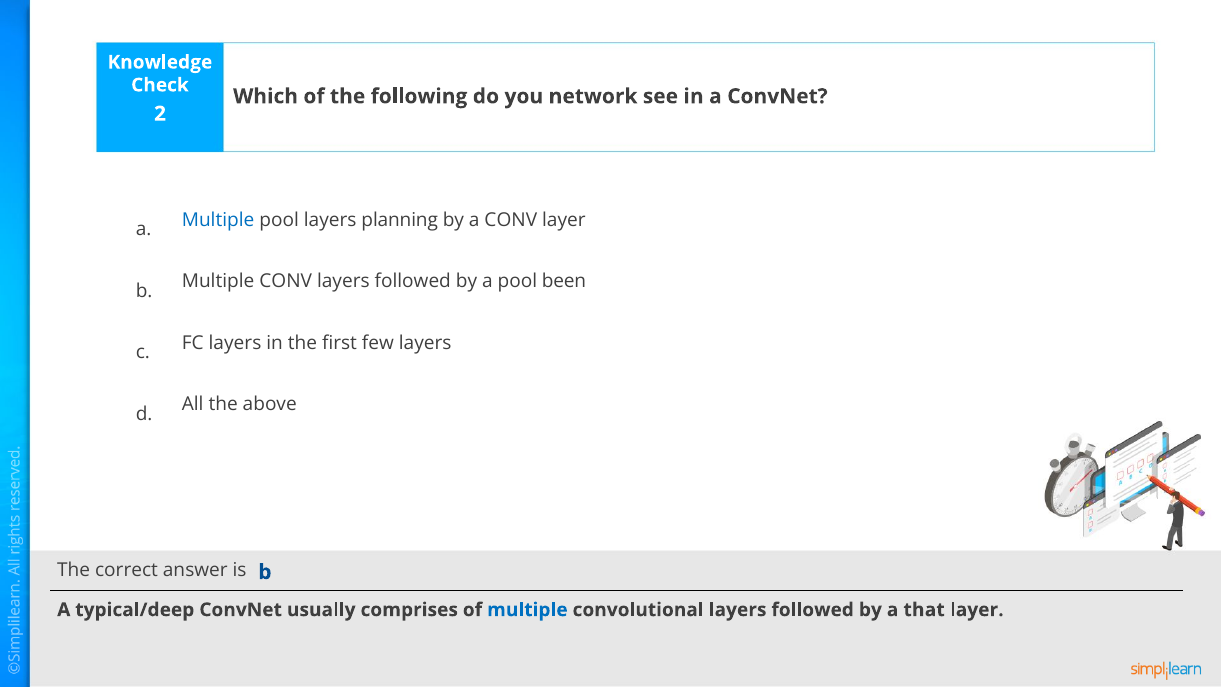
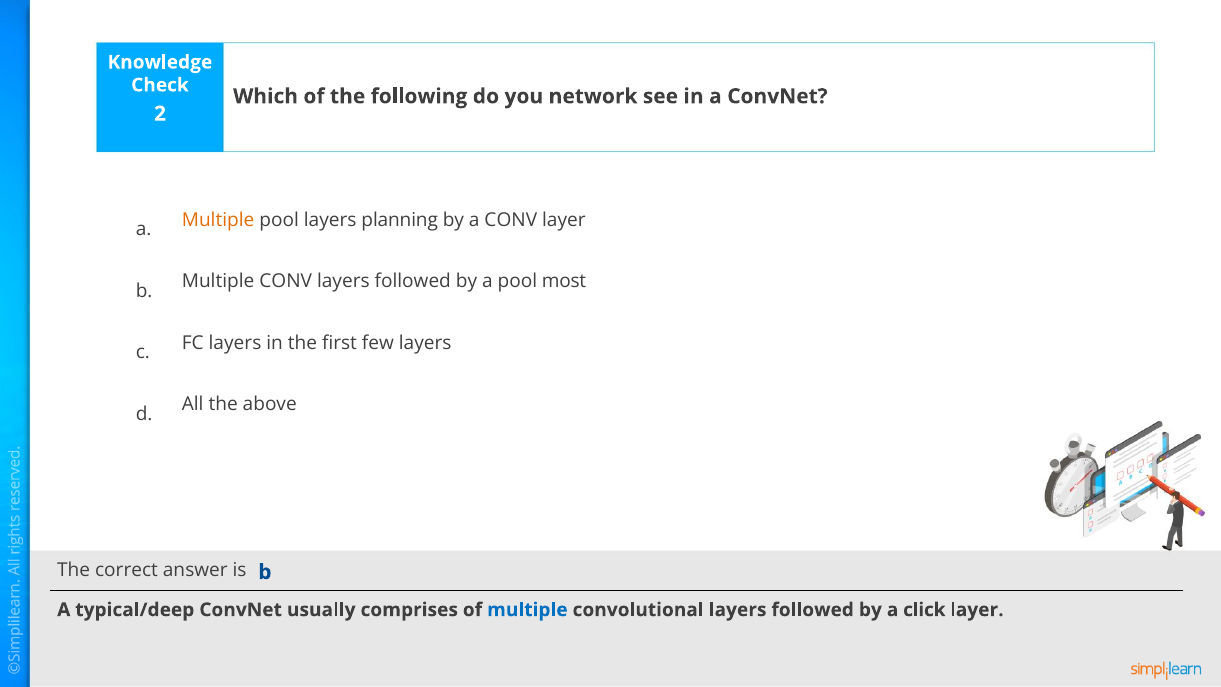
Multiple colour: blue -> orange (218, 220)
been: been -> most (564, 281)
that: that -> click (924, 610)
